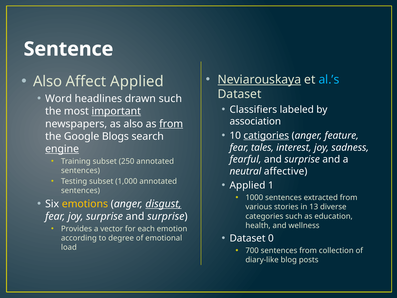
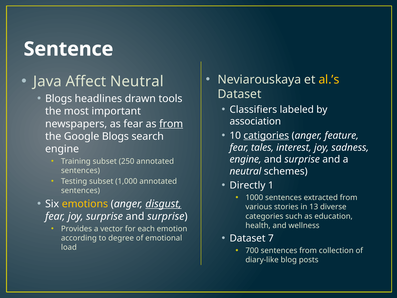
Neviarouskaya underline: present -> none (259, 80)
al.’s colour: light blue -> yellow (329, 80)
Also: Also -> Java (47, 81)
Affect Applied: Applied -> Neutral (137, 81)
Word: Word -> Blogs (59, 99)
drawn such: such -> tools (170, 99)
important underline: present -> none (116, 111)
as also: also -> fear (133, 124)
engine underline: present -> none (62, 149)
fearful: fearful -> engine (246, 159)
affective: affective -> schemes (286, 171)
Applied: Applied -> Directly (248, 185)
0: 0 -> 7 (271, 238)
